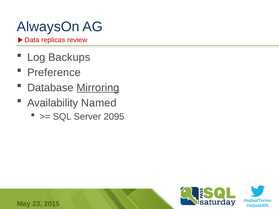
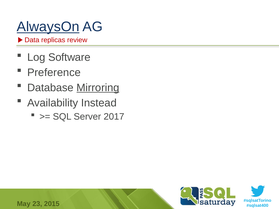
AlwaysOn underline: none -> present (48, 27)
Backups: Backups -> Software (69, 57)
Named: Named -> Instead (99, 103)
2095: 2095 -> 2017 (114, 117)
